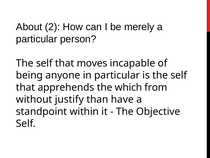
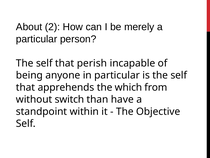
moves: moves -> perish (92, 63)
justify: justify -> switch (69, 99)
